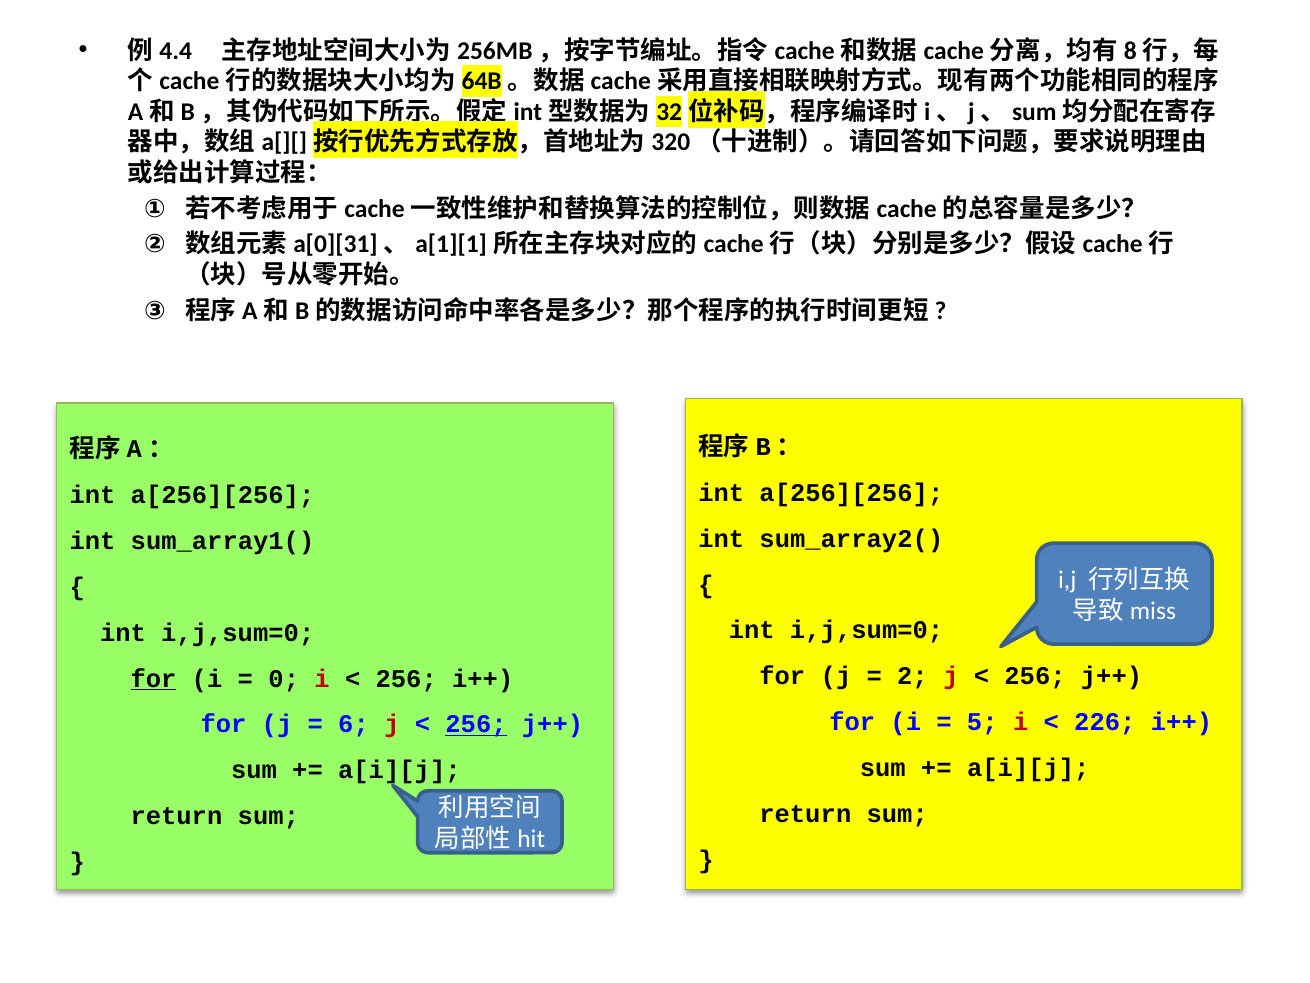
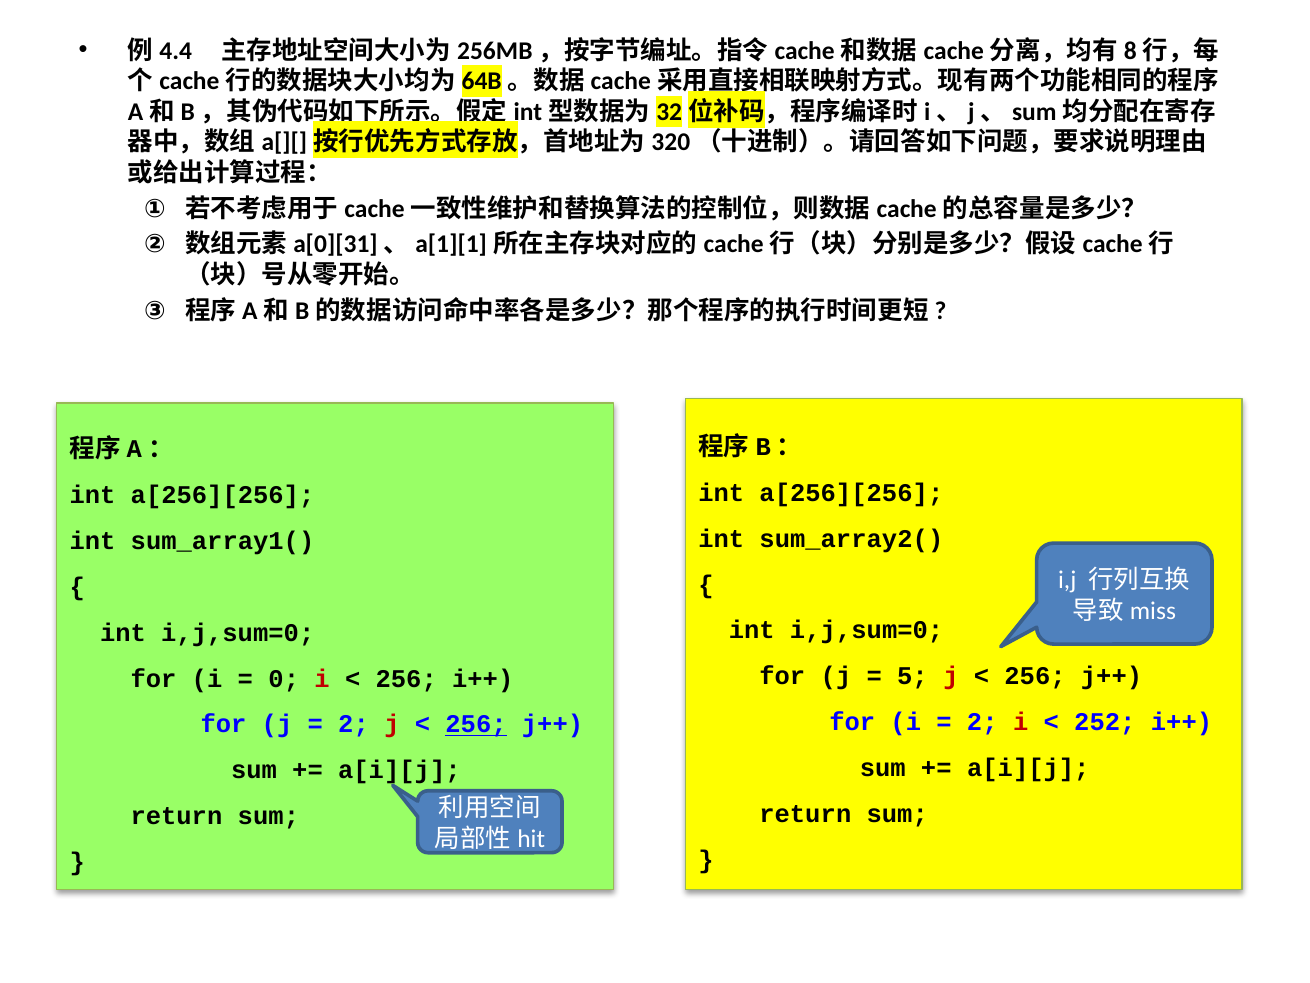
2: 2 -> 5 (912, 676)
for underline: present -> none (154, 678)
5: 5 -> 2 (982, 722)
226: 226 -> 252 (1105, 722)
6: 6 -> 2 (353, 724)
